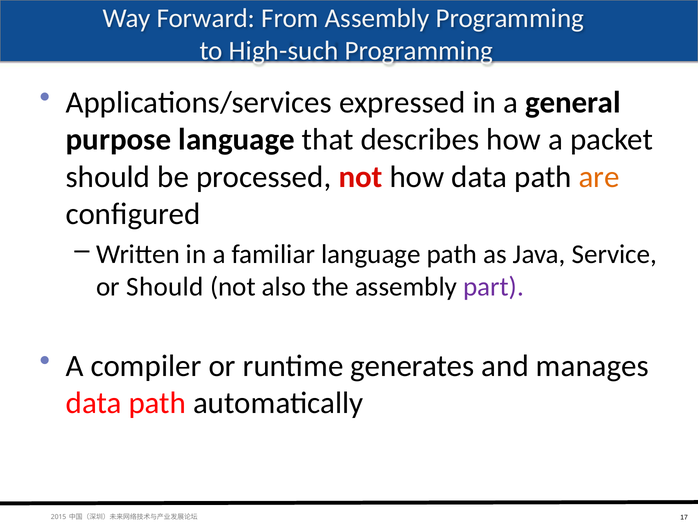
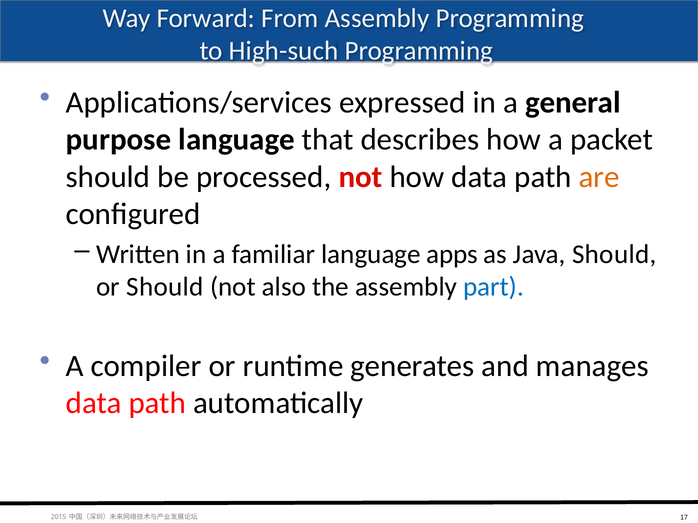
language path: path -> apps (452, 254)
Java Service: Service -> Should (614, 254)
part colour: purple -> blue (494, 287)
